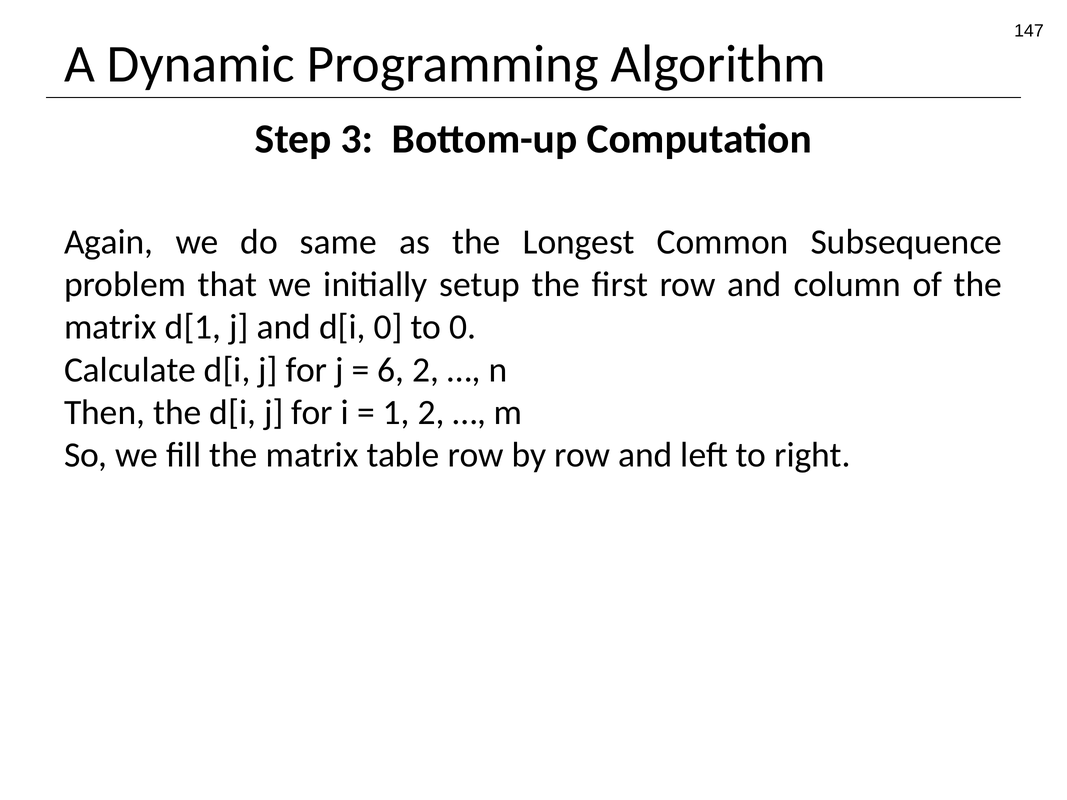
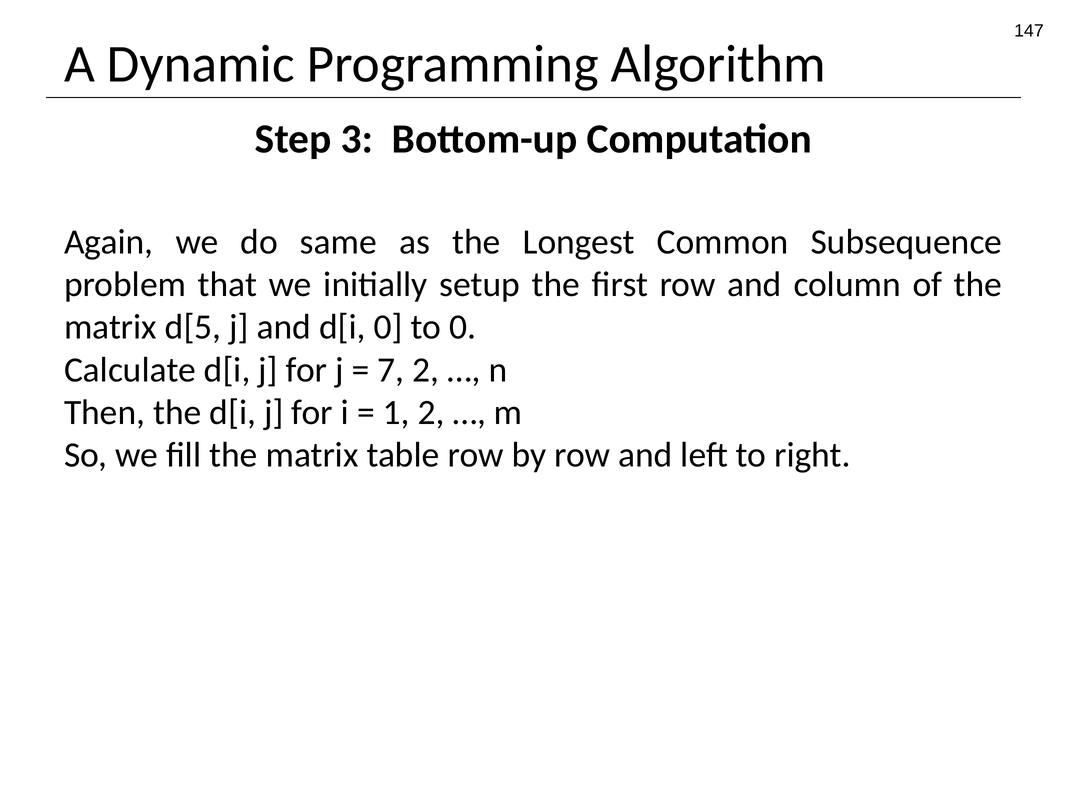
d[1: d[1 -> d[5 (193, 327)
6: 6 -> 7 (391, 370)
